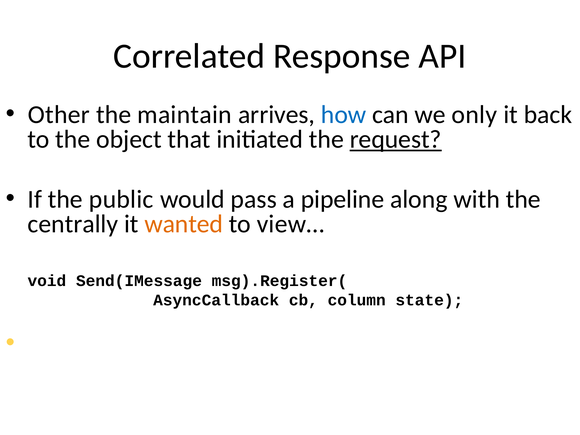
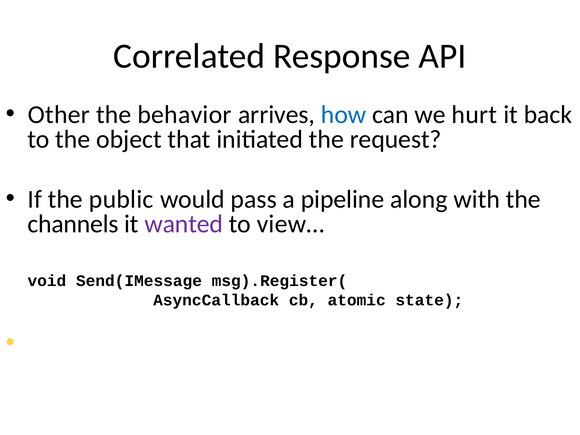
maintain: maintain -> behavior (184, 115)
only: only -> hurt (474, 115)
request underline: present -> none (396, 139)
centrally: centrally -> channels (73, 224)
wanted colour: orange -> purple (184, 224)
column: column -> atomic (357, 300)
